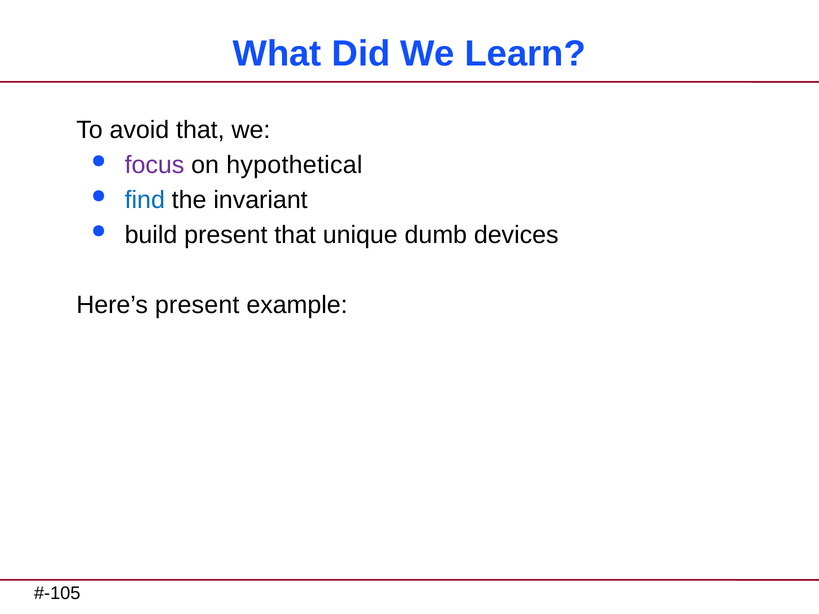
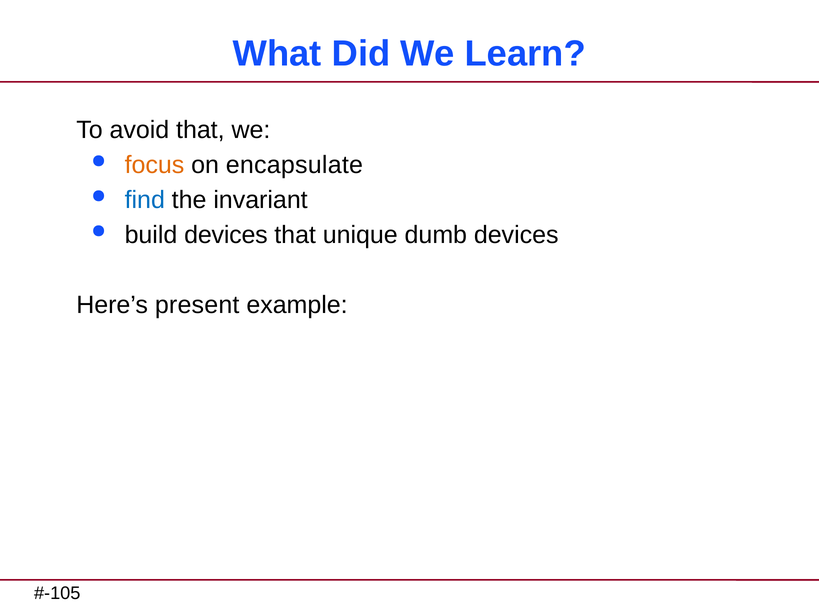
focus colour: purple -> orange (154, 165)
hypothetical: hypothetical -> encapsulate (294, 165)
build present: present -> devices (226, 235)
